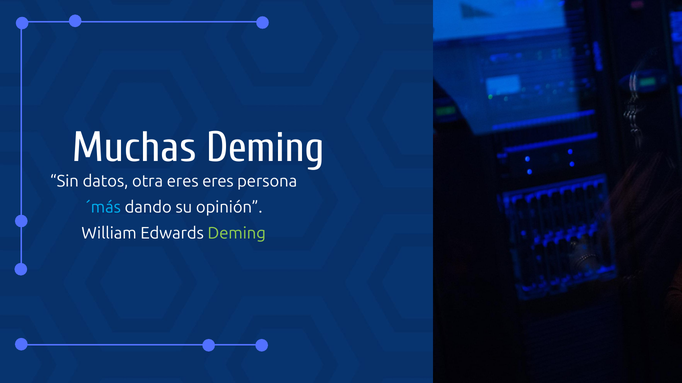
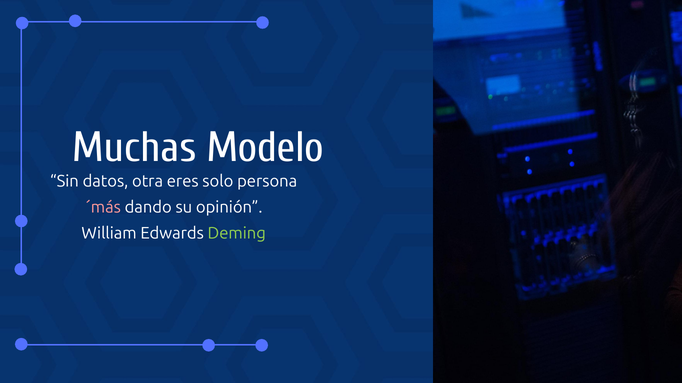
Muchas Deming: Deming -> Modelo (265, 148)
eres eres: eres -> solo (218, 182)
´más colour: light blue -> pink (103, 208)
